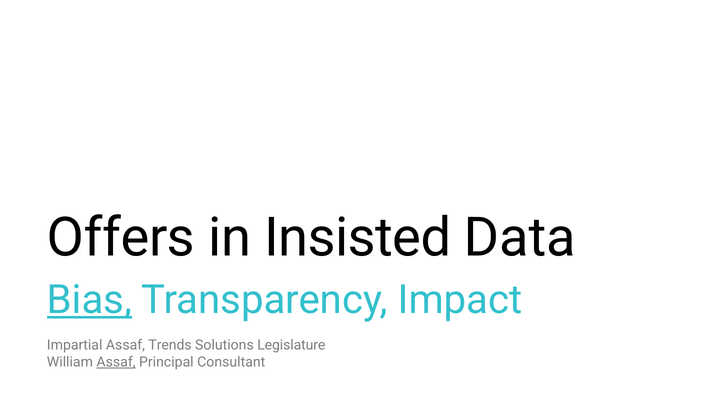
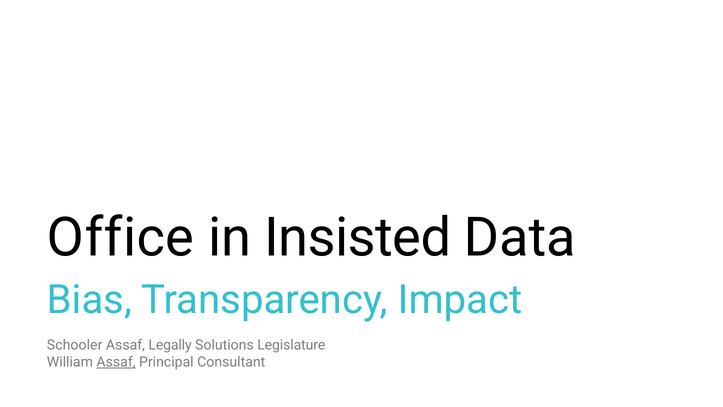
Offers: Offers -> Office (121, 237)
Bias underline: present -> none (89, 300)
Impartial: Impartial -> Schooler (75, 345)
Trends: Trends -> Legally (170, 345)
